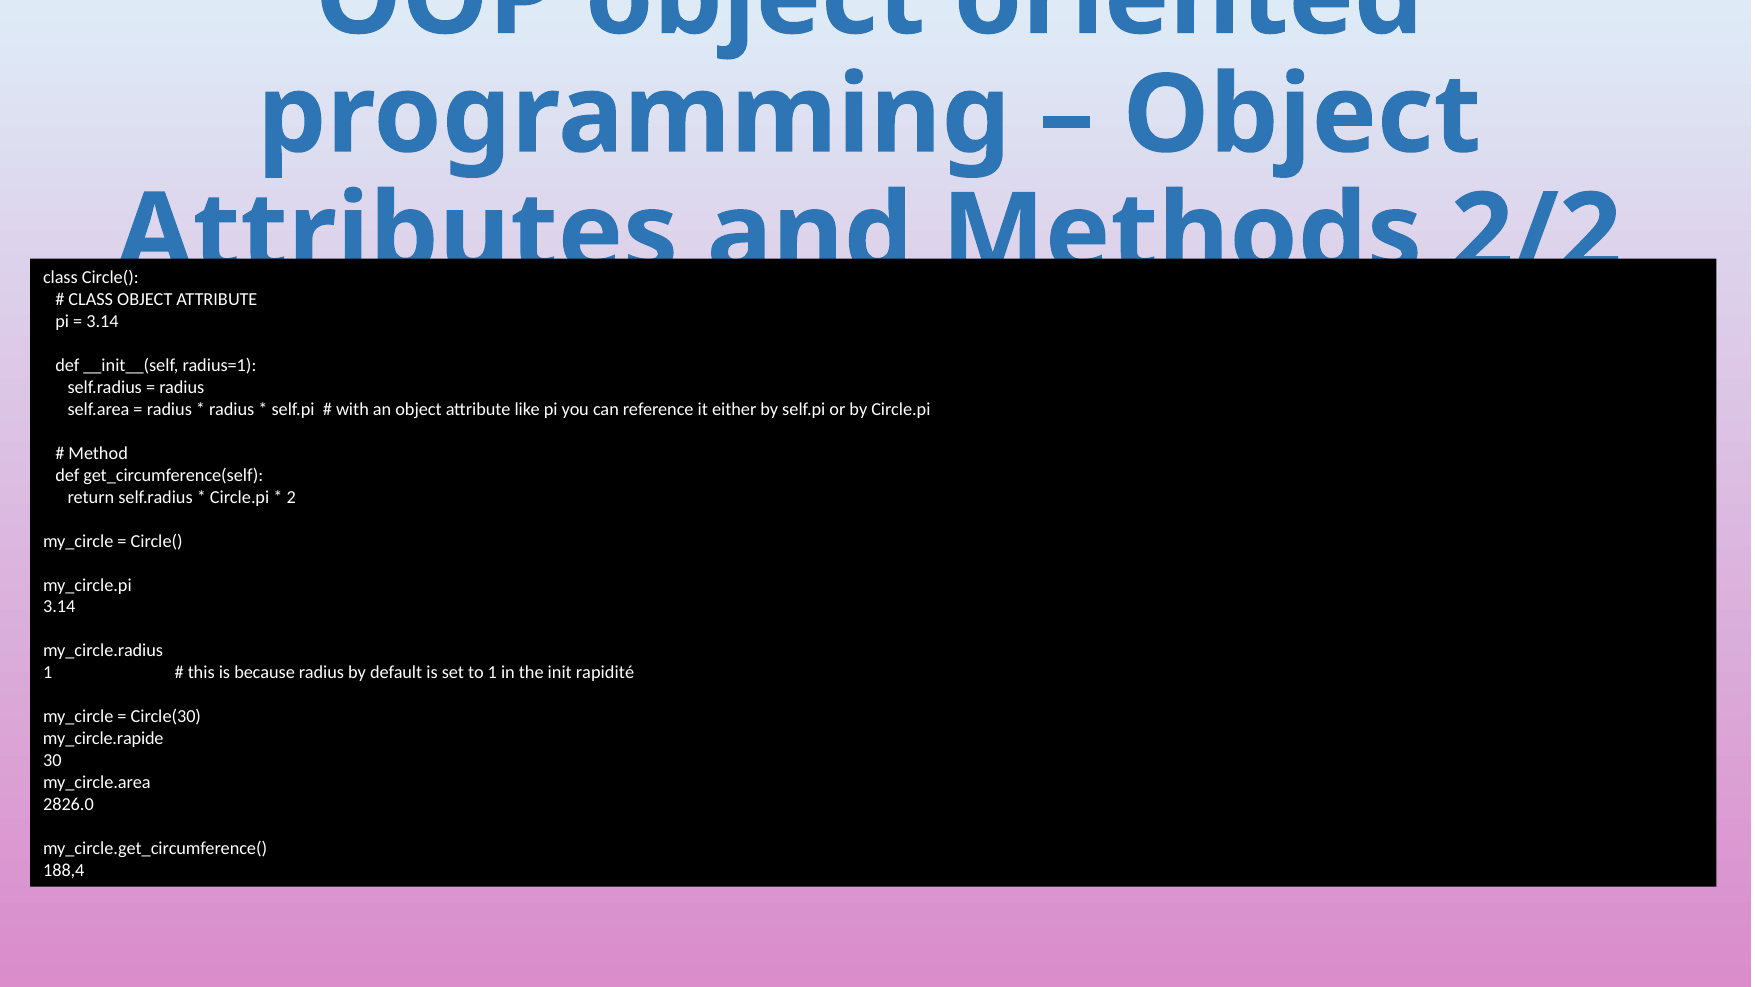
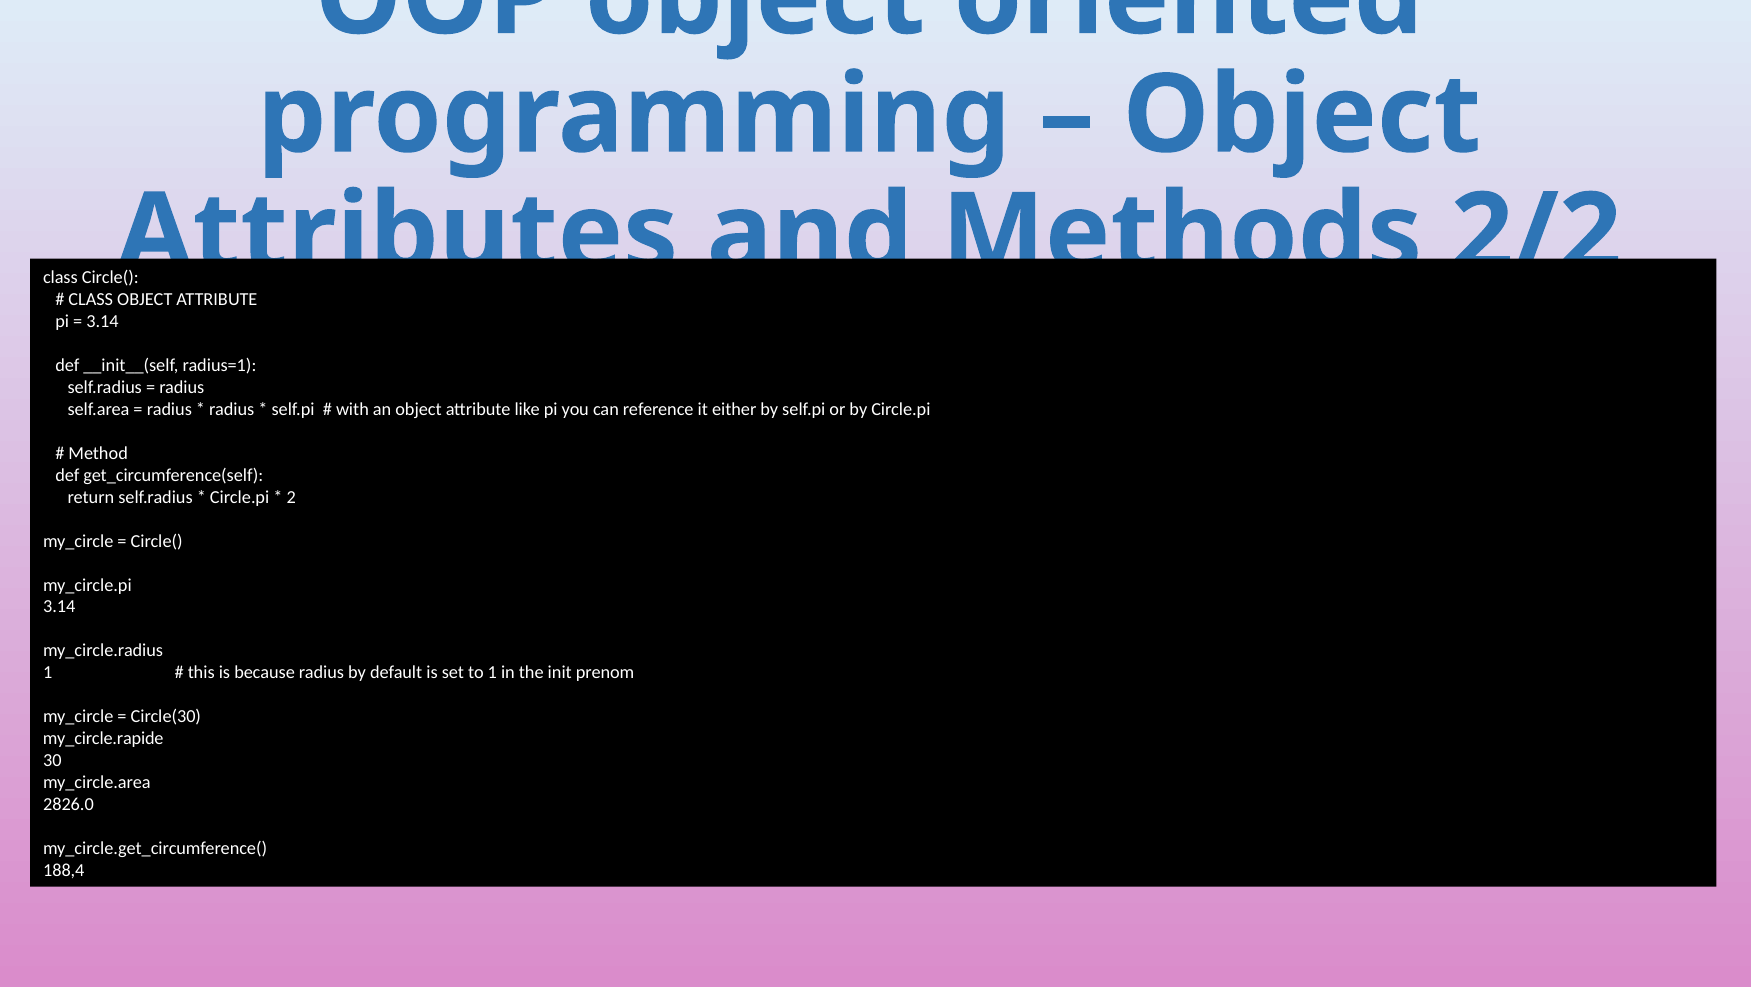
rapidité: rapidité -> prenom (605, 673)
